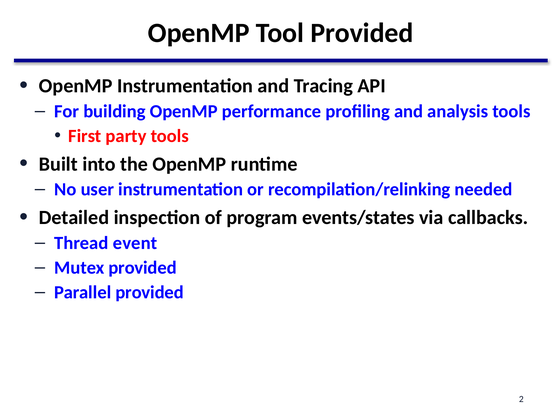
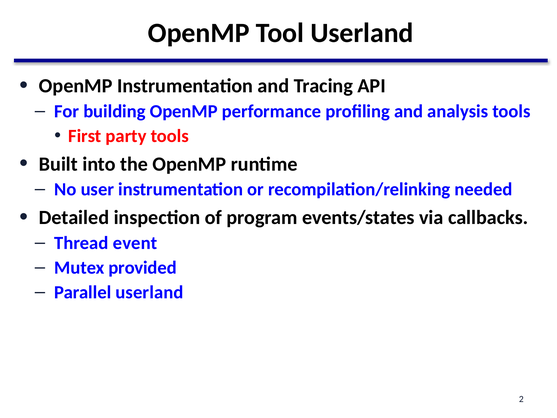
Tool Provided: Provided -> Userland (362, 33)
Parallel provided: provided -> userland (149, 292)
